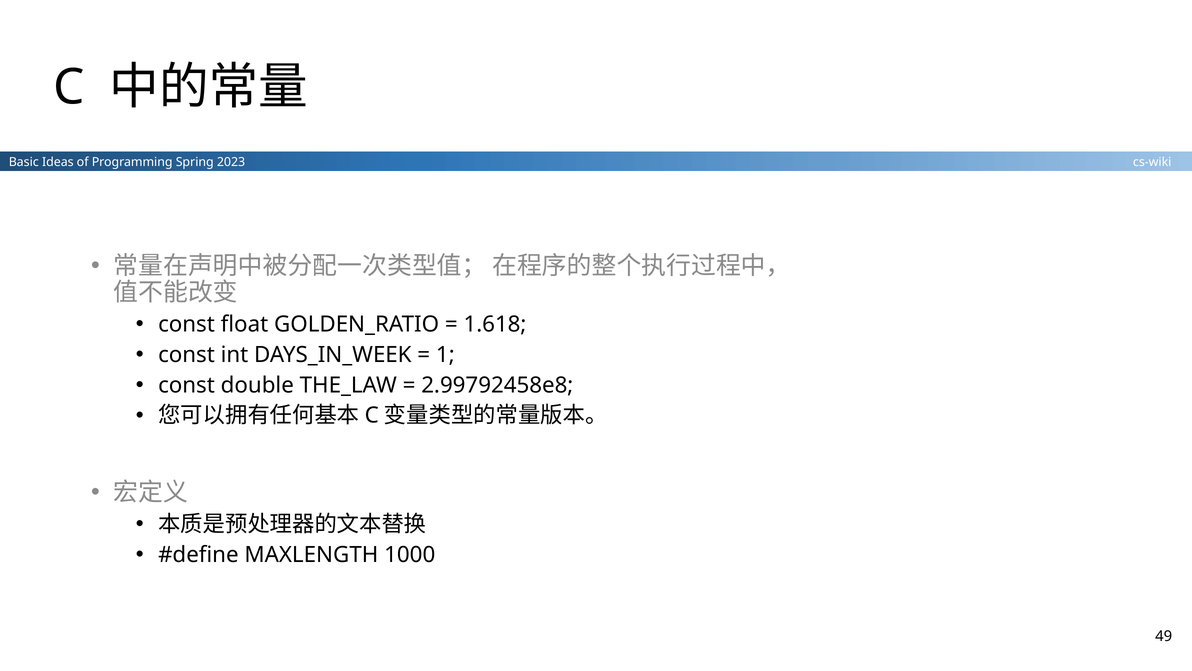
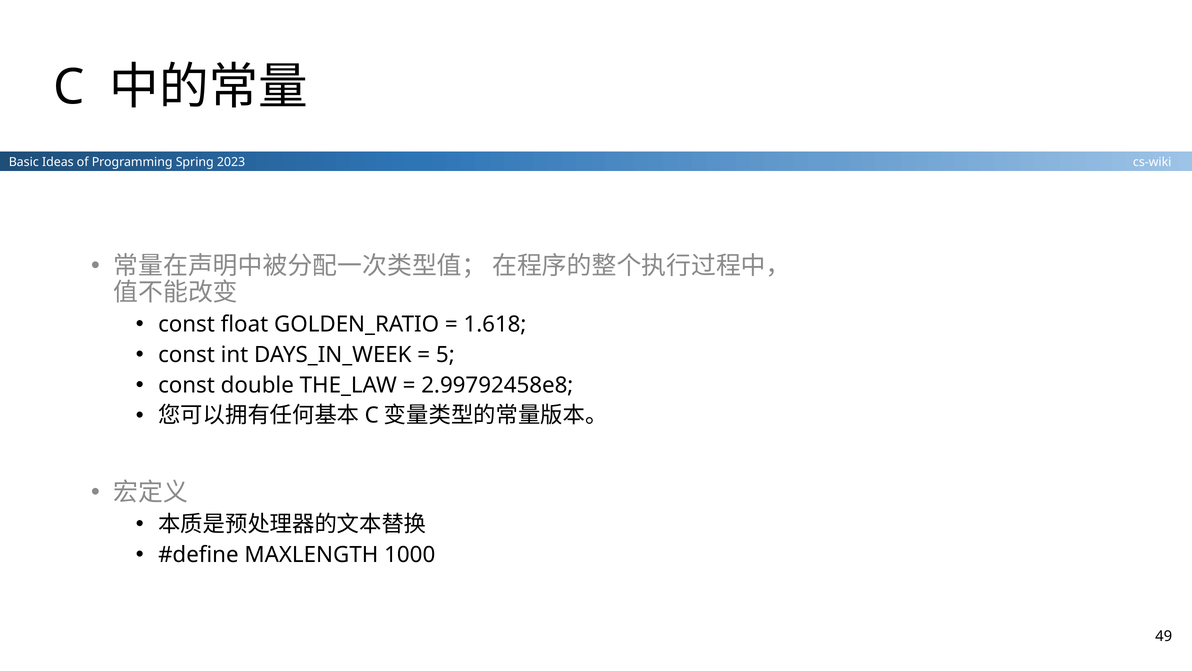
1: 1 -> 5 (445, 355)
